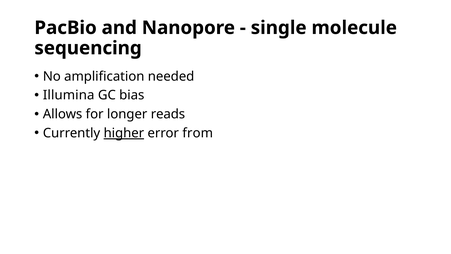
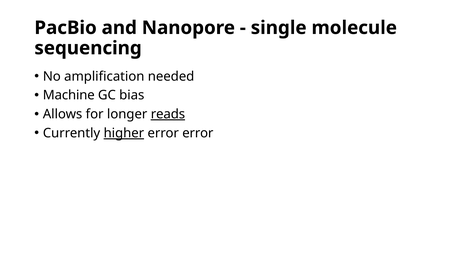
Illumina: Illumina -> Machine (69, 95)
reads underline: none -> present (168, 114)
error from: from -> error (198, 133)
